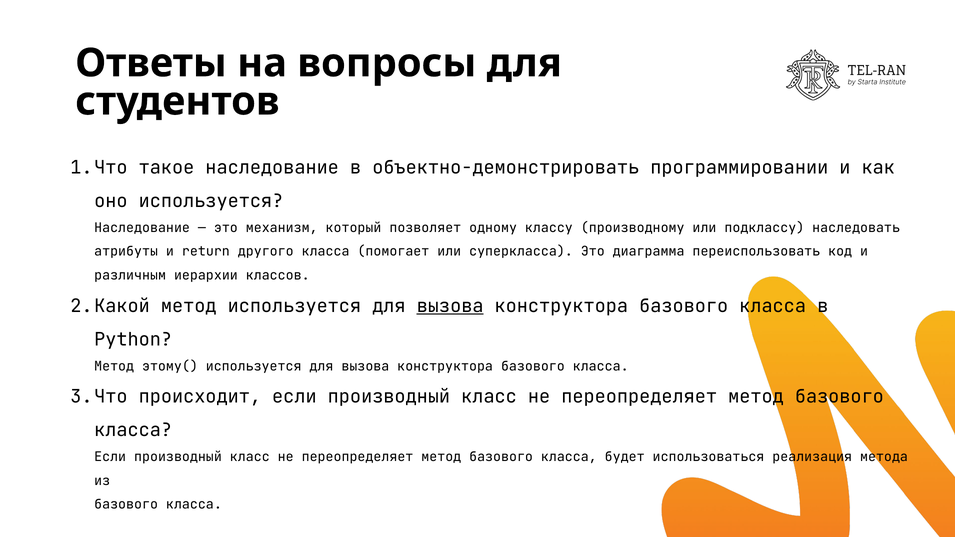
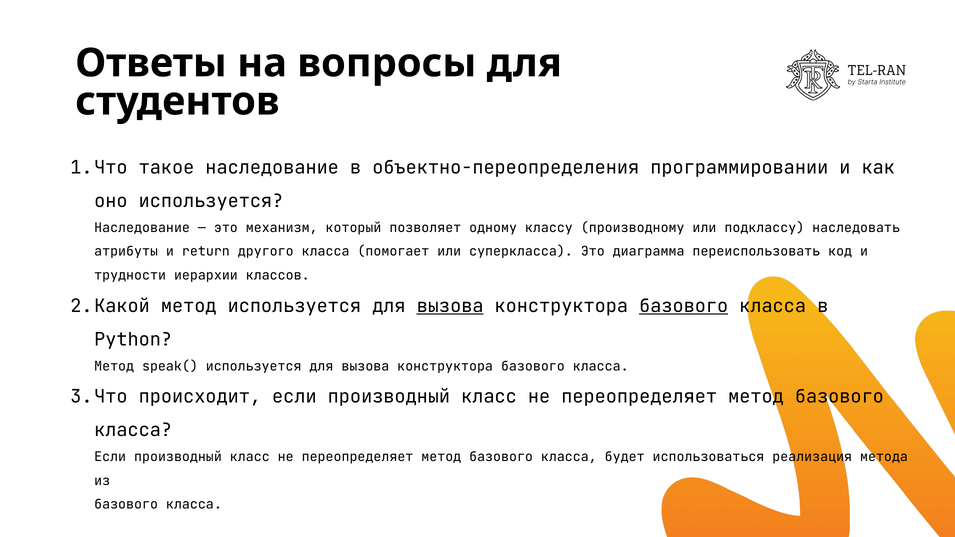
объектно-демонстрировать: объектно-демонстрировать -> объектно-переопределения (506, 168)
различным: различным -> трудности (130, 276)
базового underline: none -> present (684, 306)
этому(: этому( -> speak( (170, 366)
